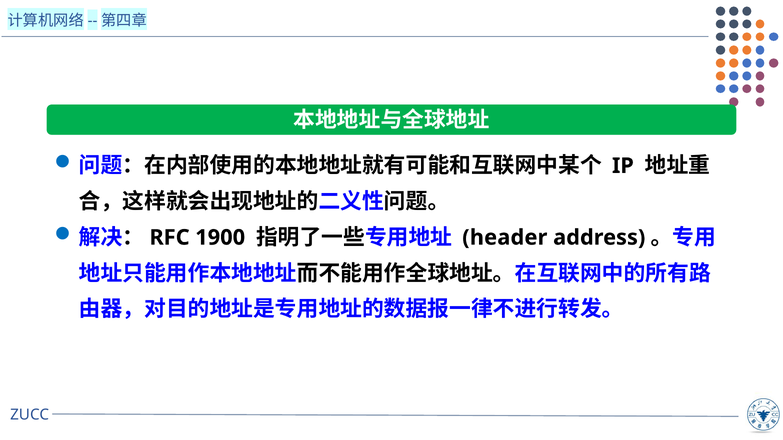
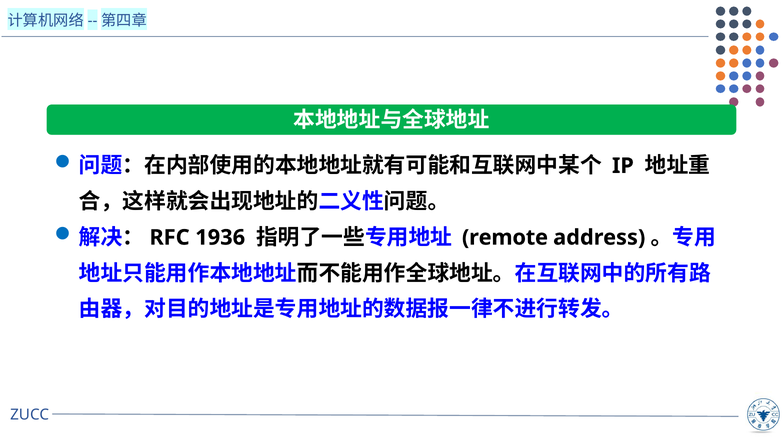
1900: 1900 -> 1936 (220, 238)
header: header -> remote (505, 238)
